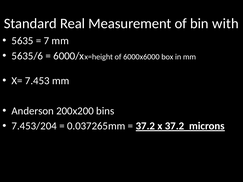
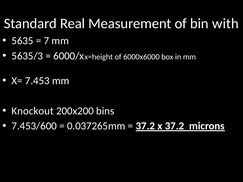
5635/6: 5635/6 -> 5635/3 (27, 56)
Anderson: Anderson -> Knockout (33, 111)
7.453/204: 7.453/204 -> 7.453/600 (34, 126)
